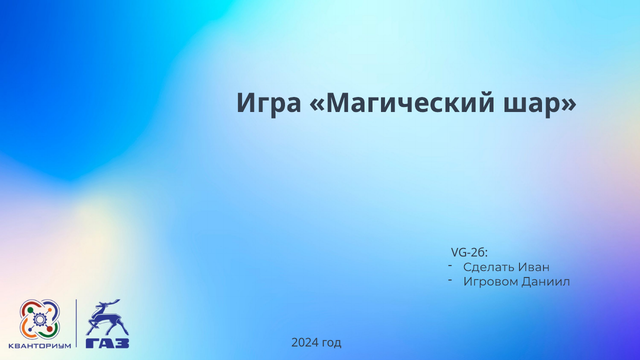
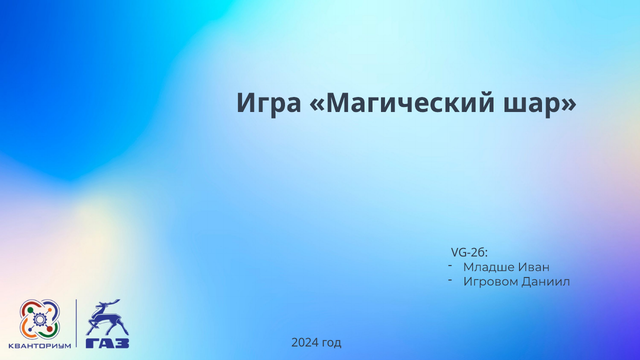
Сделать: Сделать -> Младше (489, 267)
